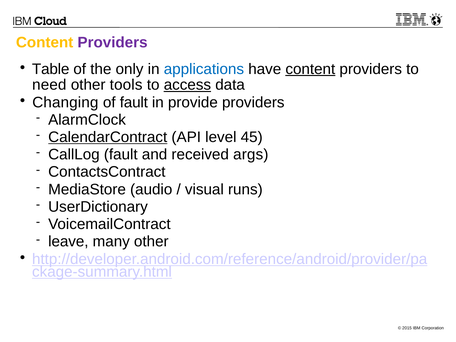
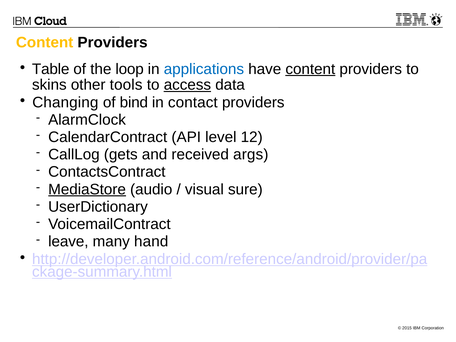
Providers colour: purple -> black (113, 43)
only: only -> loop (130, 69)
need: need -> skins (49, 85)
of fault: fault -> bind (134, 102)
provide: provide -> contact (193, 102)
CalendarContract underline: present -> none (108, 137)
45: 45 -> 12 (252, 137)
CallLog fault: fault -> gets (121, 155)
MediaStore underline: none -> present (87, 189)
runs: runs -> sure (245, 189)
many other: other -> hand (151, 242)
